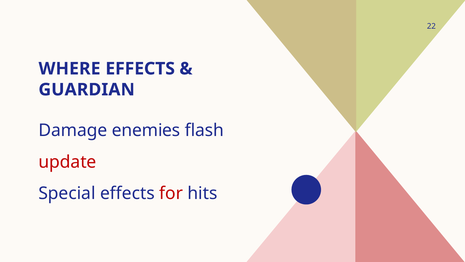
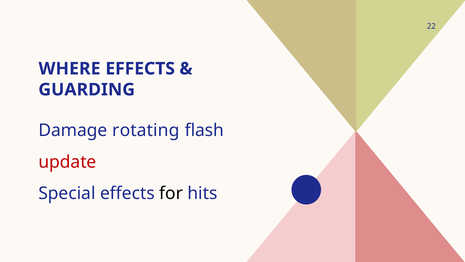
GUARDIAN: GUARDIAN -> GUARDING (87, 89)
enemies: enemies -> rotating (146, 130)
for colour: red -> black (171, 193)
